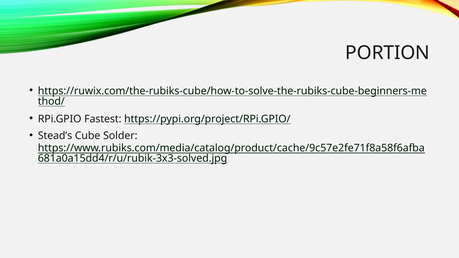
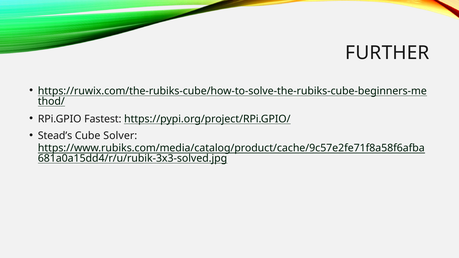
PORTION: PORTION -> FURTHER (387, 53)
Solder: Solder -> Solver (120, 136)
